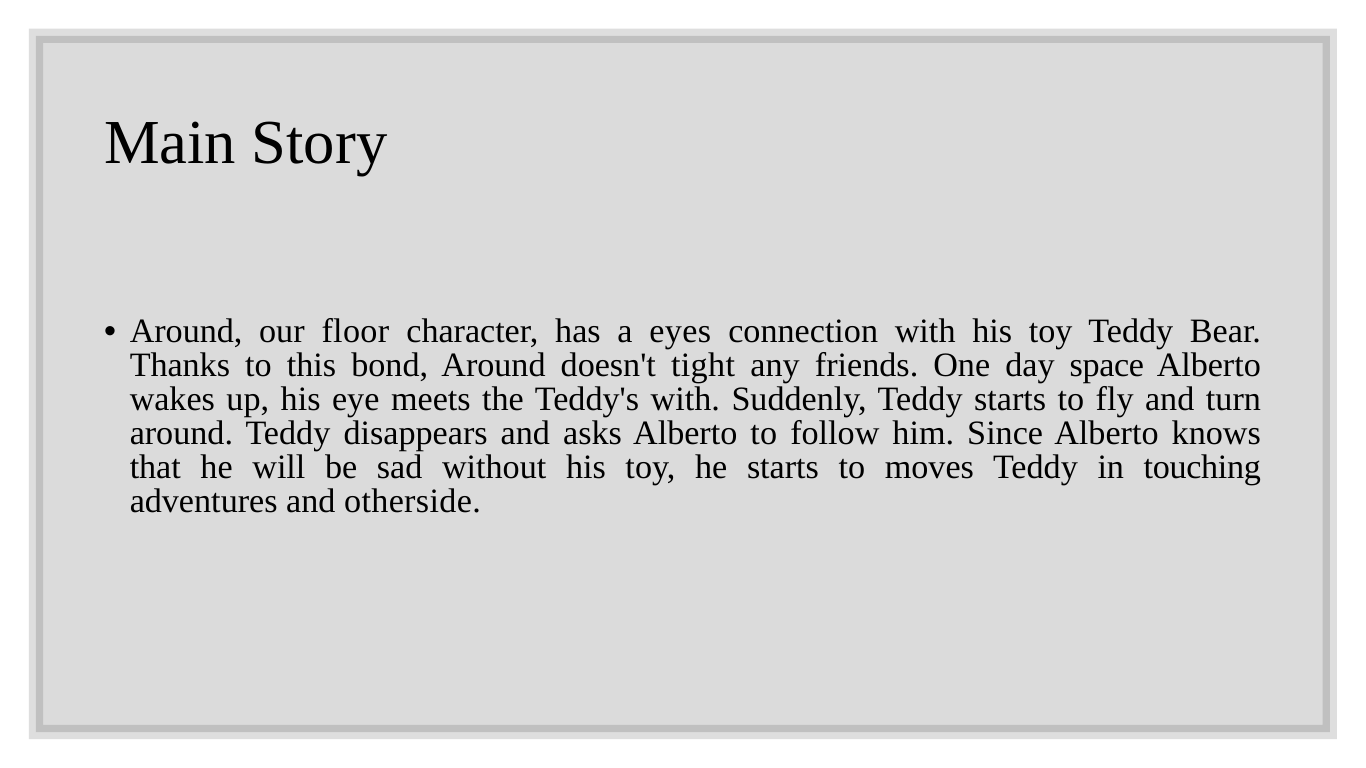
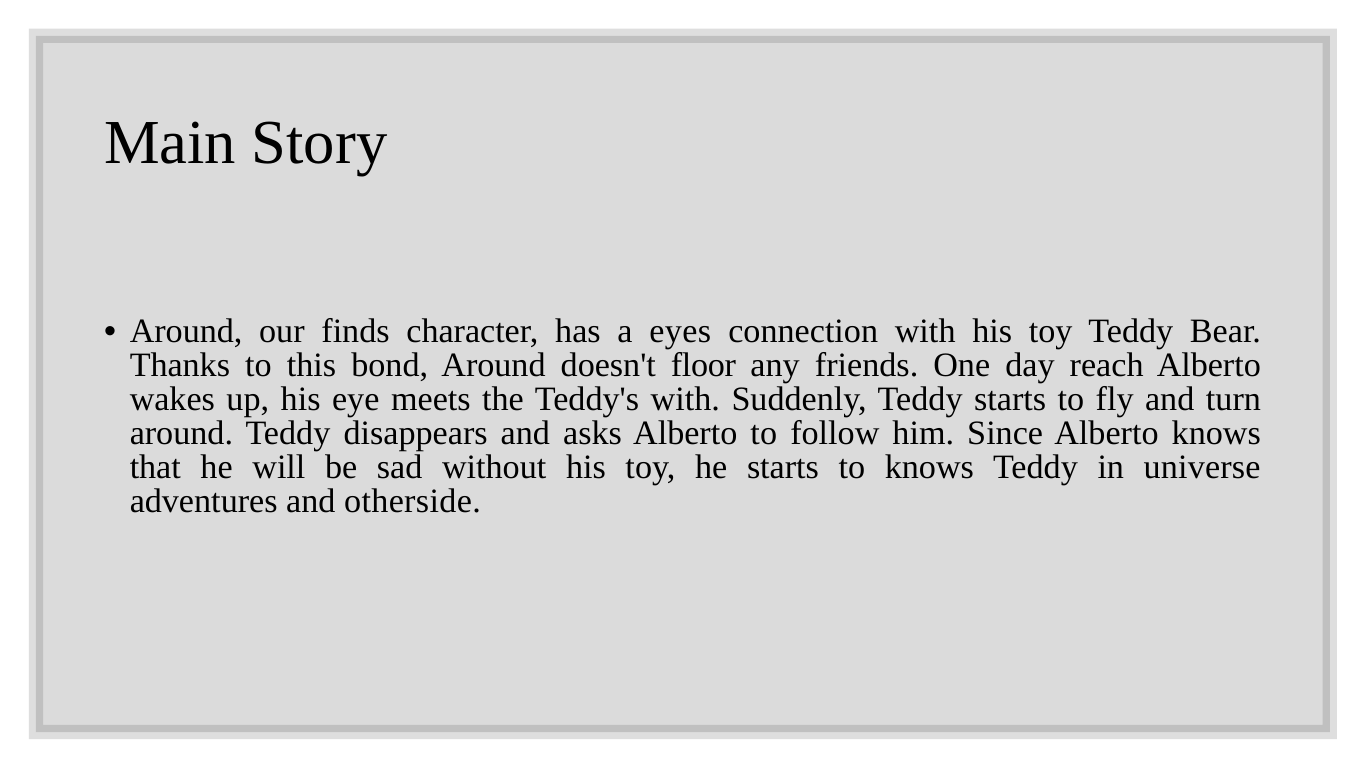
floor: floor -> finds (356, 331)
tight: tight -> floor (703, 365)
space: space -> reach (1107, 365)
to moves: moves -> knows (929, 467)
touching: touching -> universe (1202, 467)
